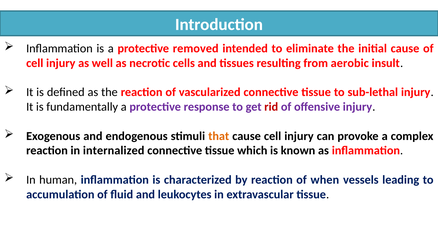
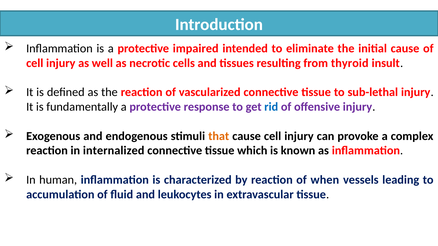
removed: removed -> impaired (196, 49)
aerobic: aerobic -> thyroid (350, 63)
rid colour: red -> blue (271, 107)
